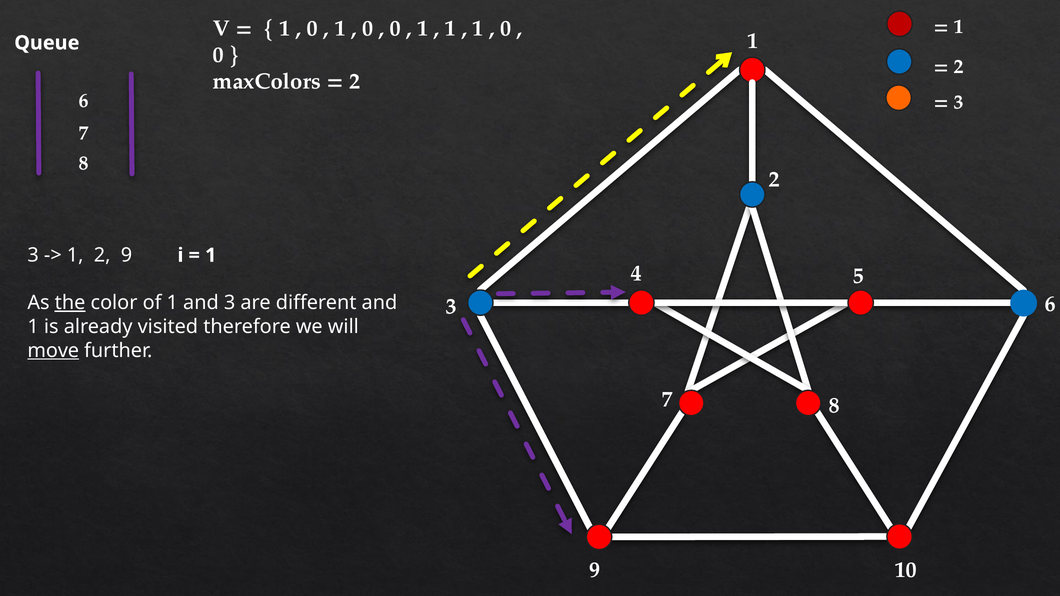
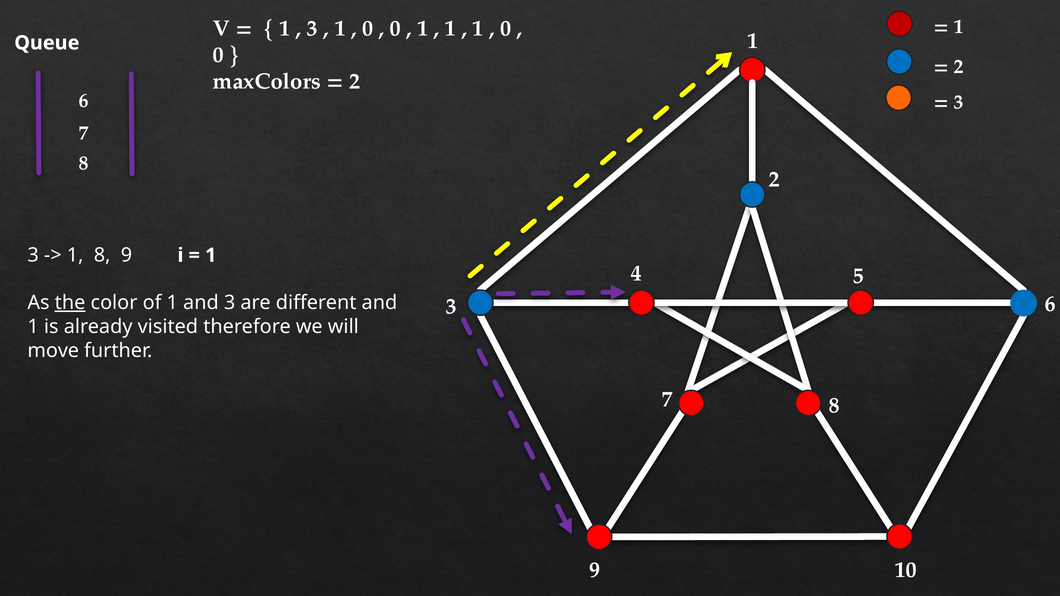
0: 0 -> 3 (312, 29)
1 2: 2 -> 8 (102, 255)
move underline: present -> none (53, 351)
